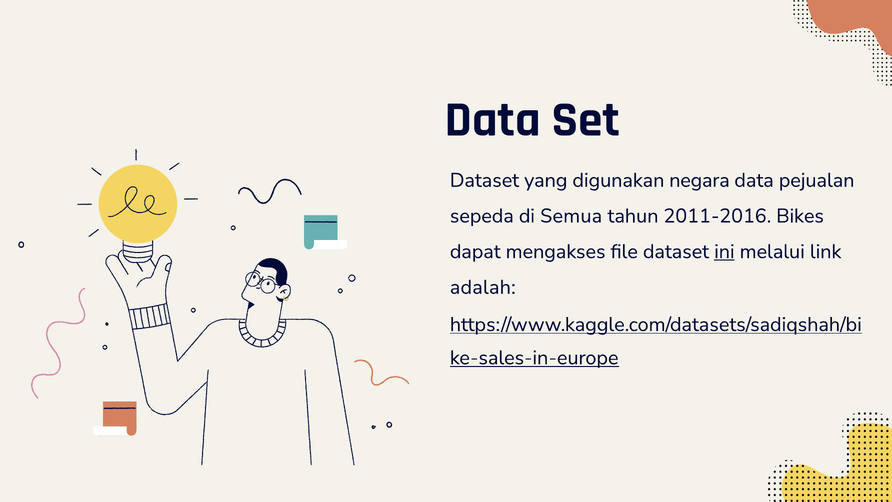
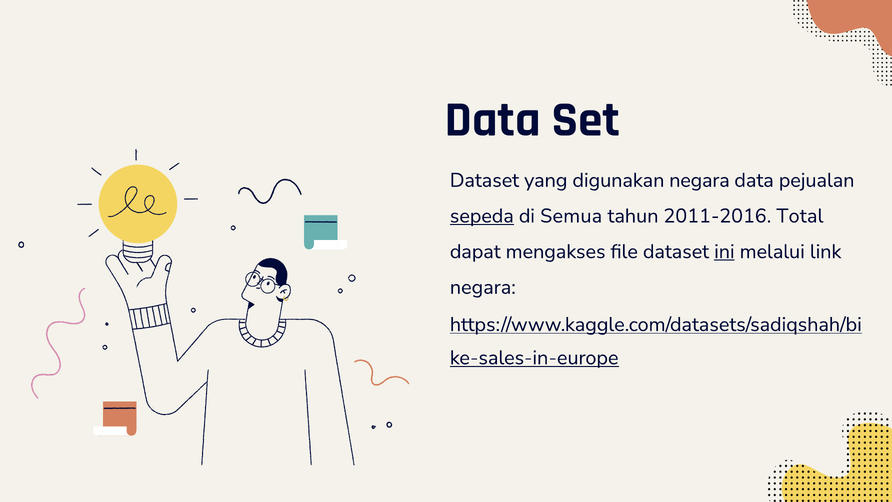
sepeda underline: none -> present (482, 216)
Bikes: Bikes -> Total (800, 216)
adalah: adalah -> negara (483, 287)
